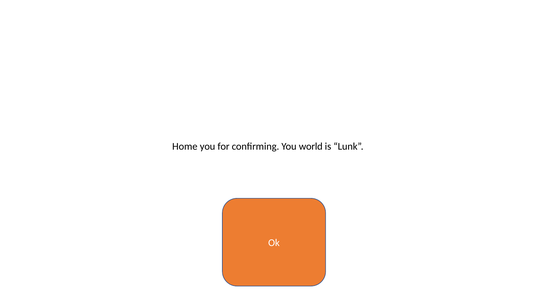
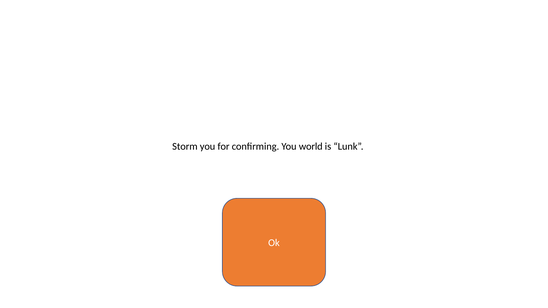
Home: Home -> Storm (185, 146)
